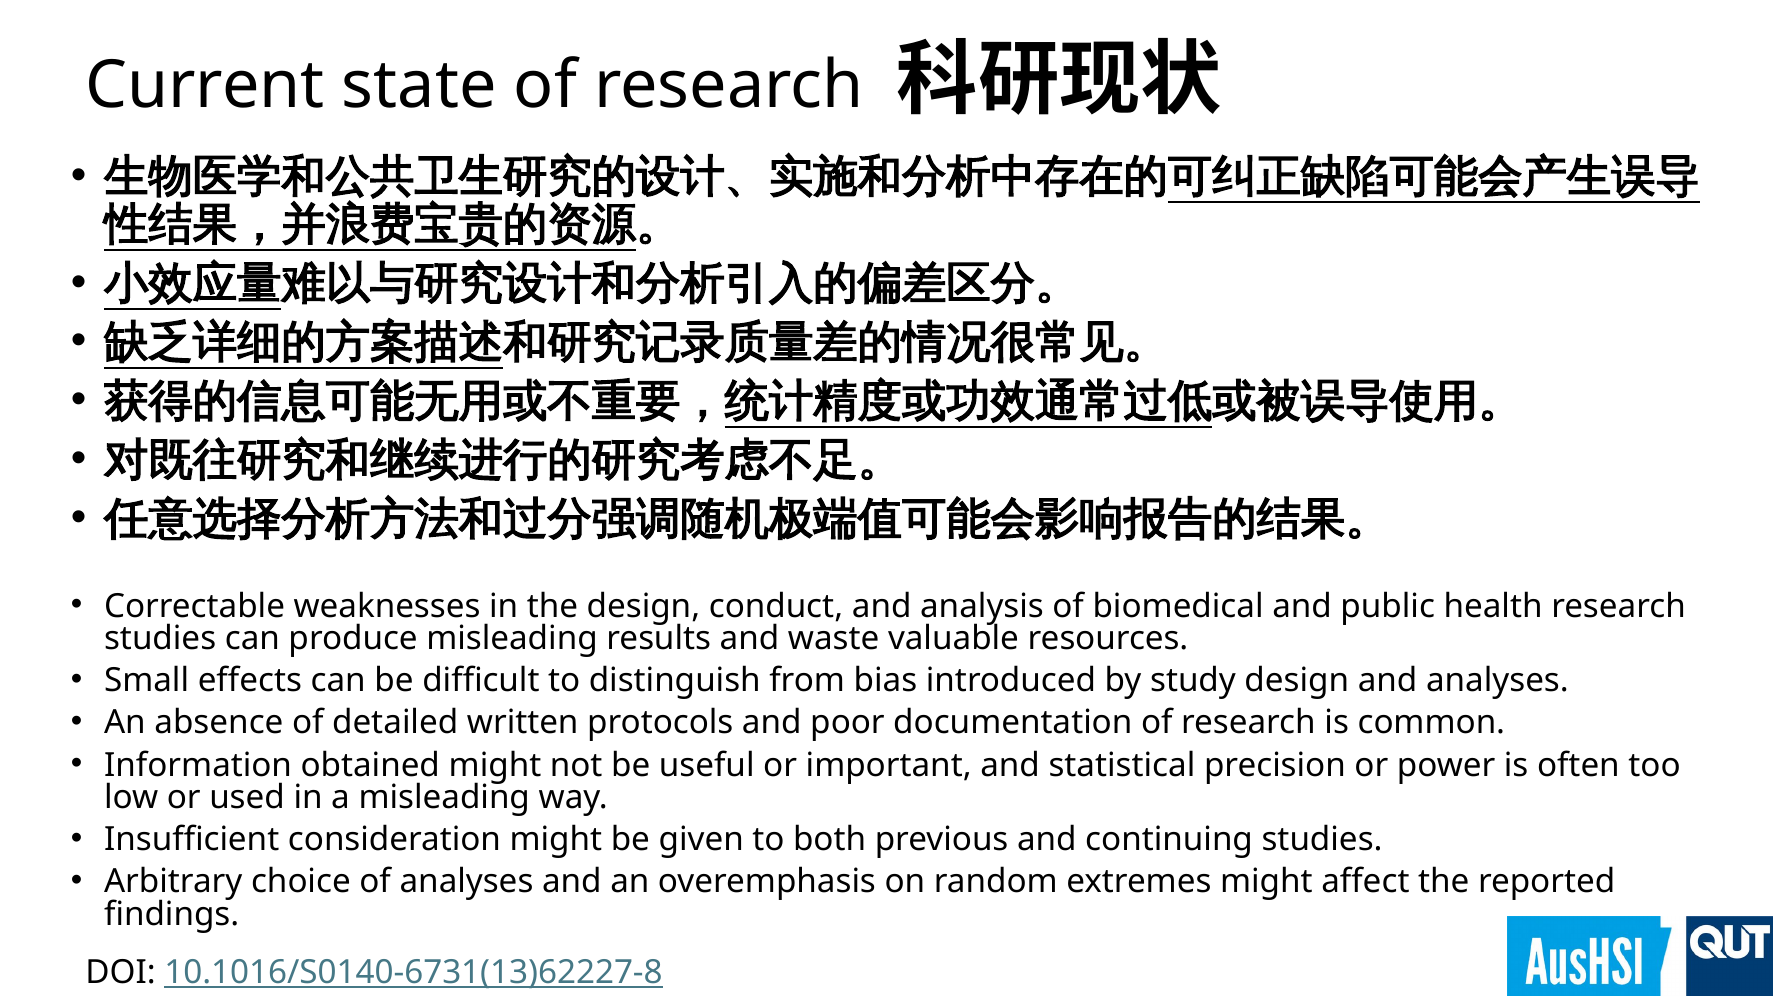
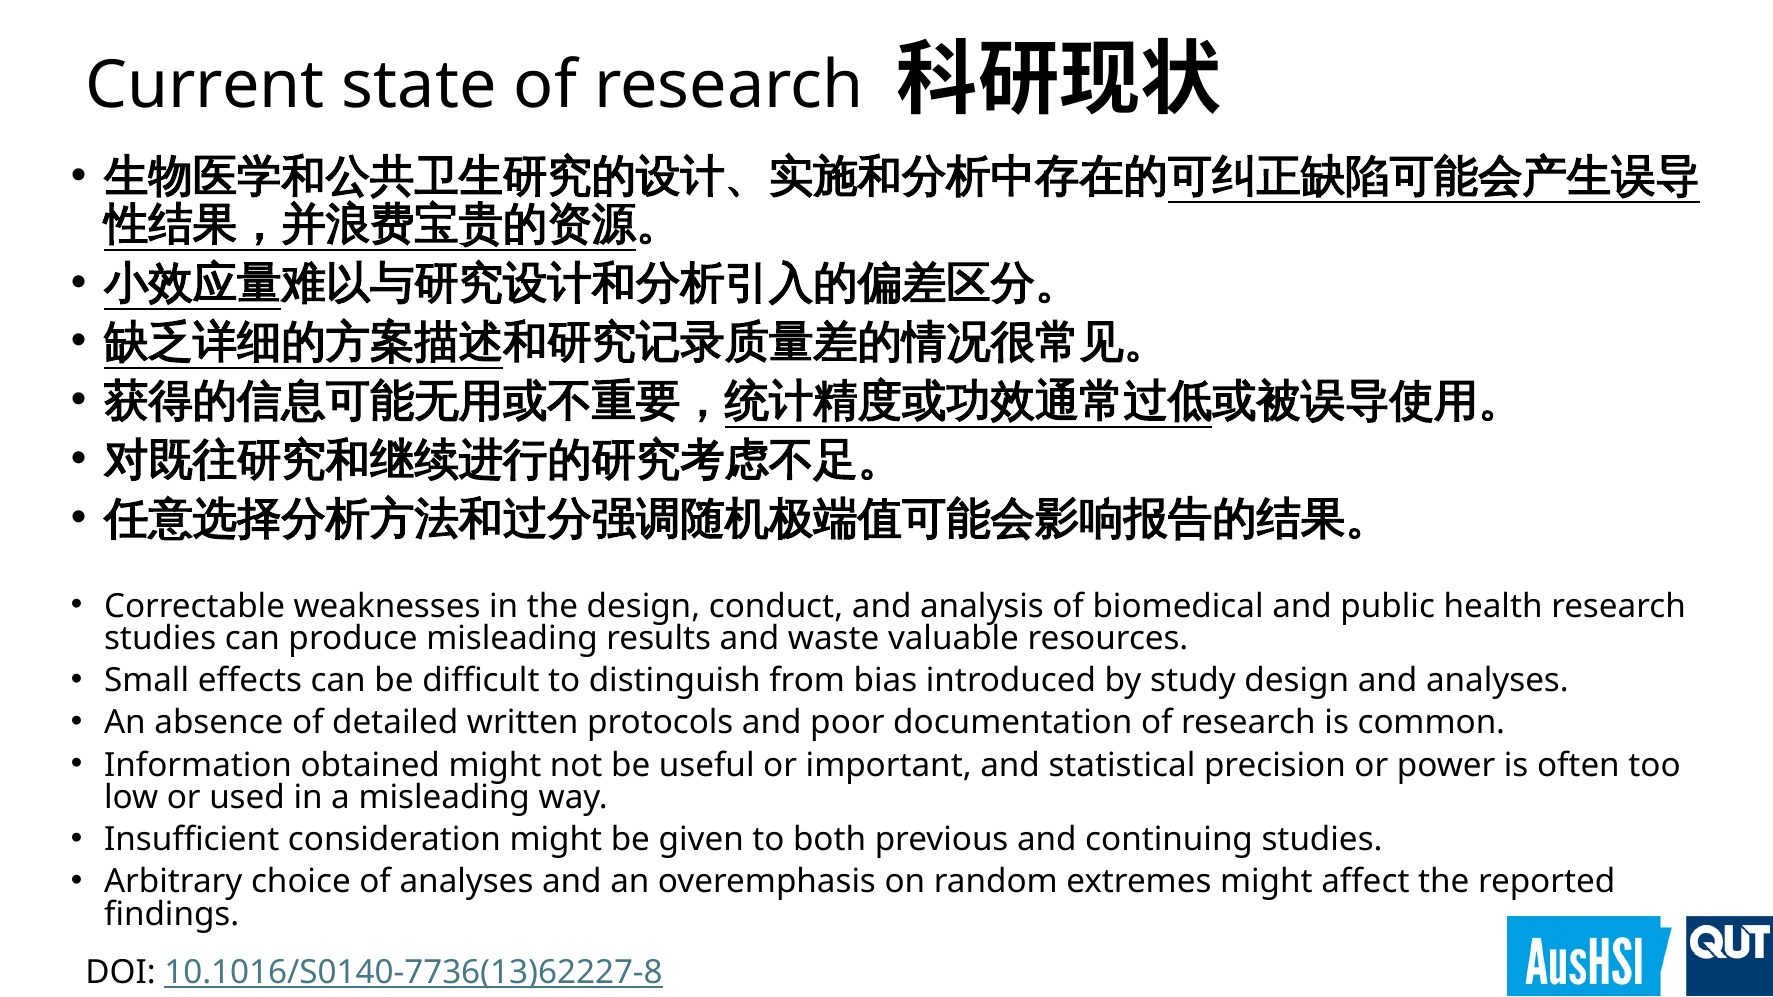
10.1016/S0140-6731(13)62227-8: 10.1016/S0140-6731(13)62227-8 -> 10.1016/S0140-7736(13)62227-8 (414, 972)
